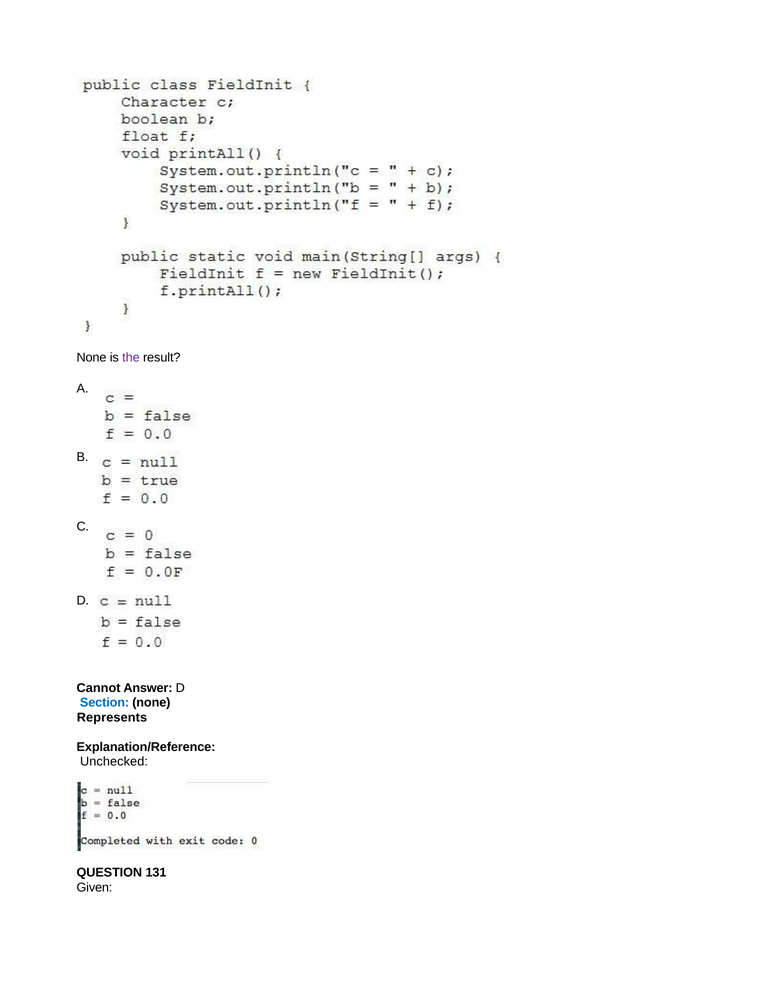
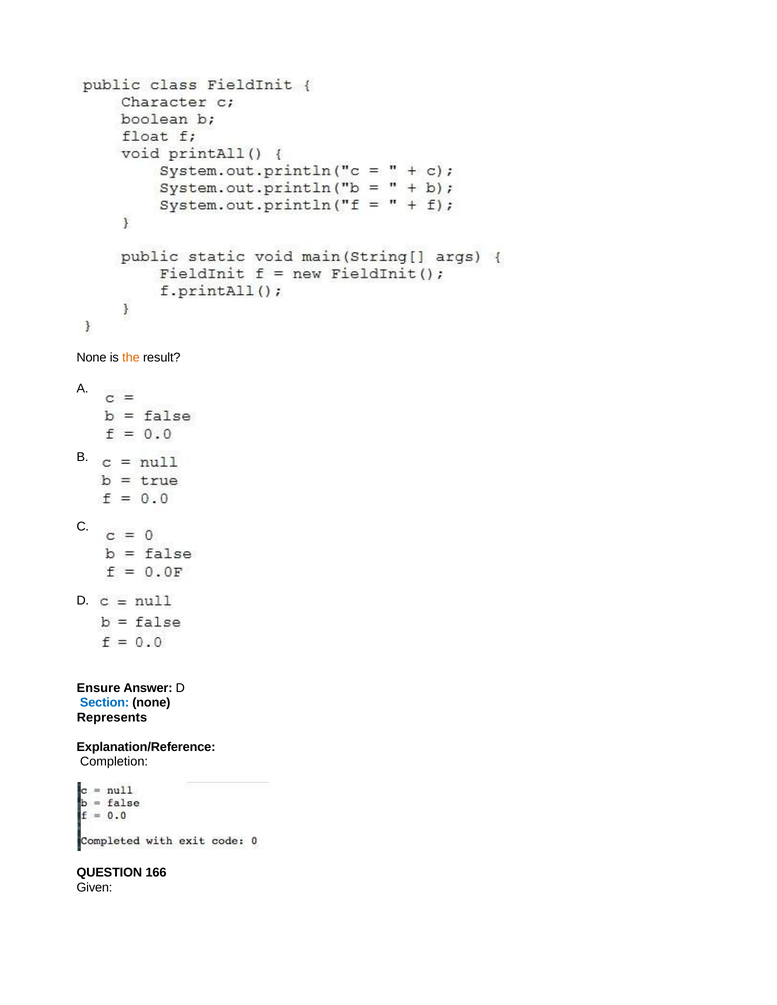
the colour: purple -> orange (131, 358)
Cannot: Cannot -> Ensure (99, 688)
Unchecked: Unchecked -> Completion (114, 762)
131: 131 -> 166 (156, 873)
